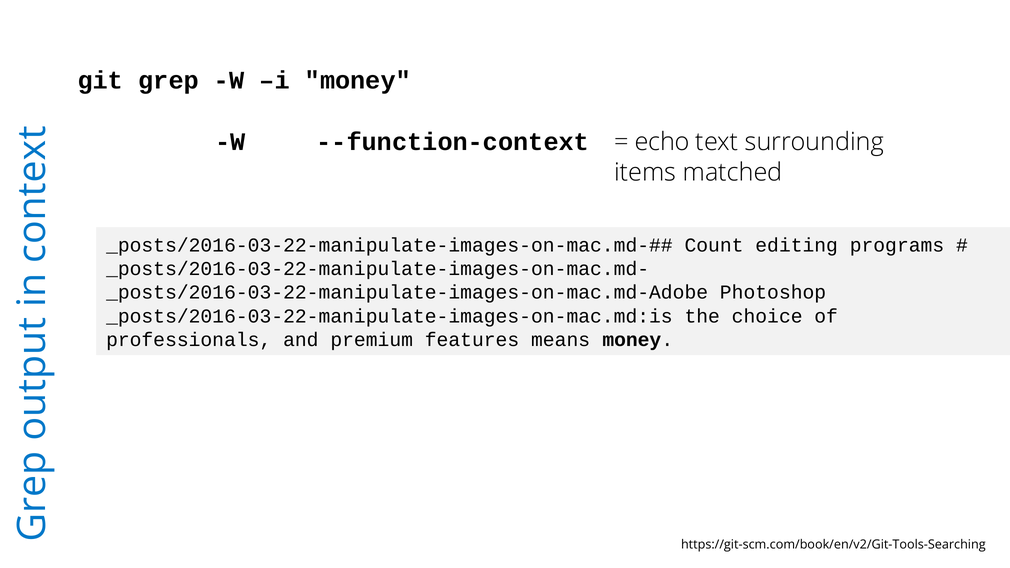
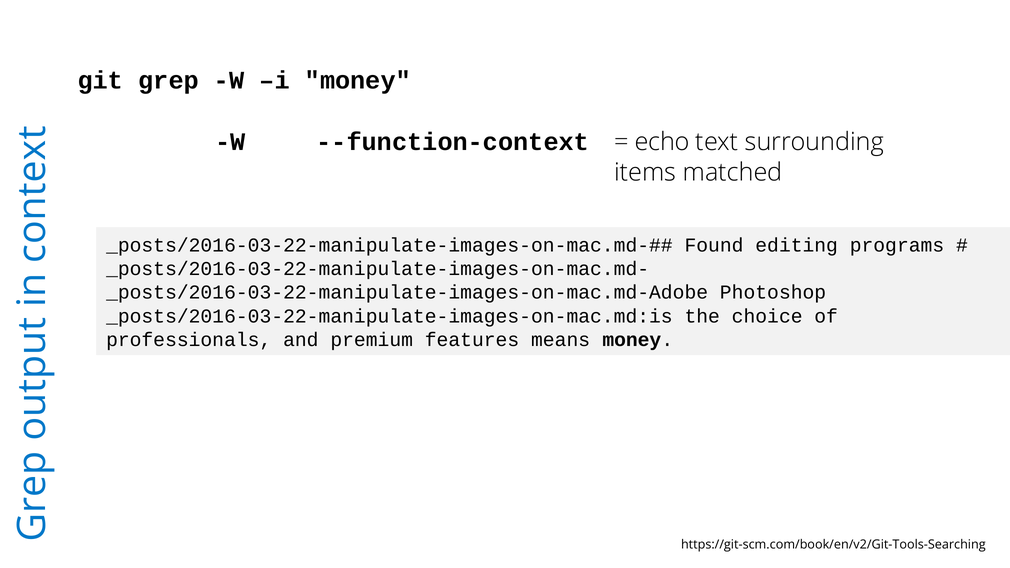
Count: Count -> Found (714, 245)
